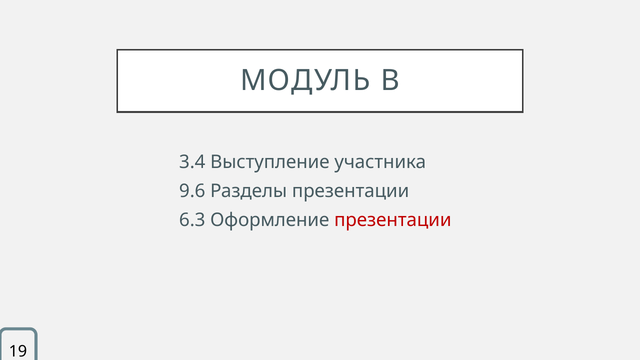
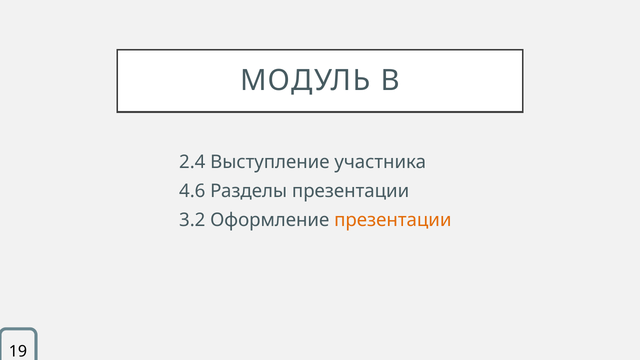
3.4: 3.4 -> 2.4 (192, 162)
9.6: 9.6 -> 4.6 (192, 191)
6.3: 6.3 -> 3.2 (192, 220)
презентации colour: red -> orange (393, 220)
